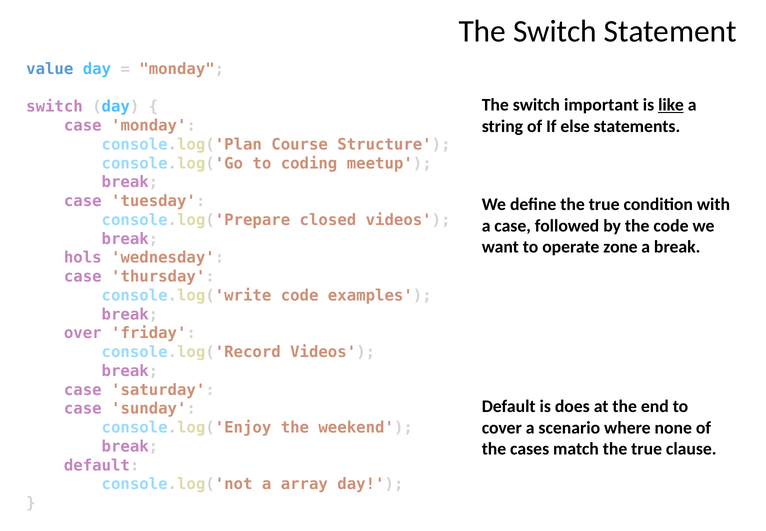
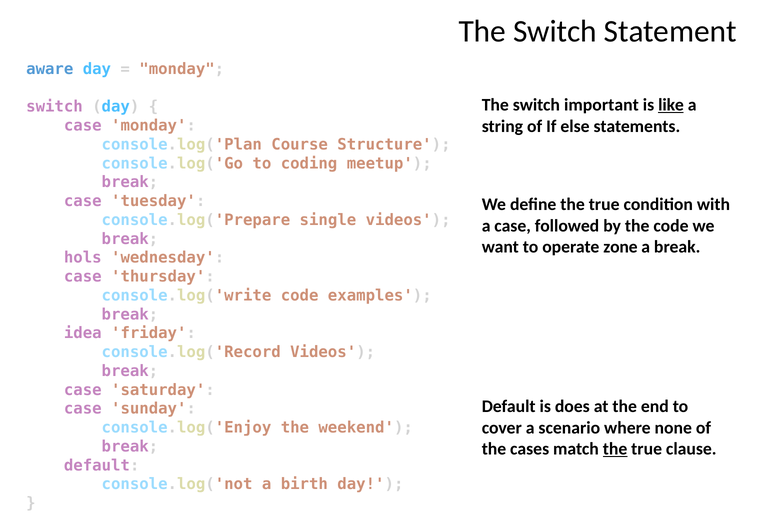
value: value -> aware (50, 69)
closed: closed -> single (328, 220)
over: over -> idea (83, 333)
the underline: none -> present (615, 448)
array: array -> birth (304, 484)
